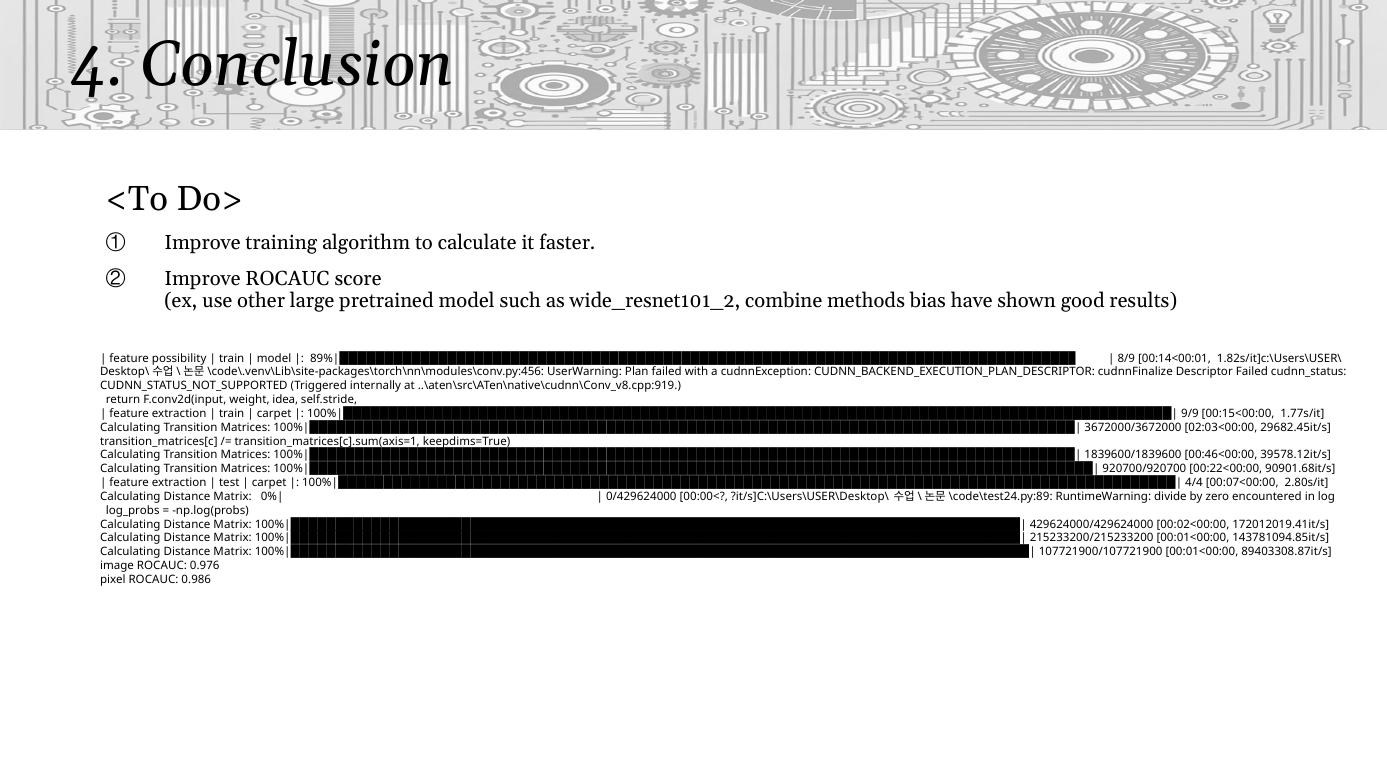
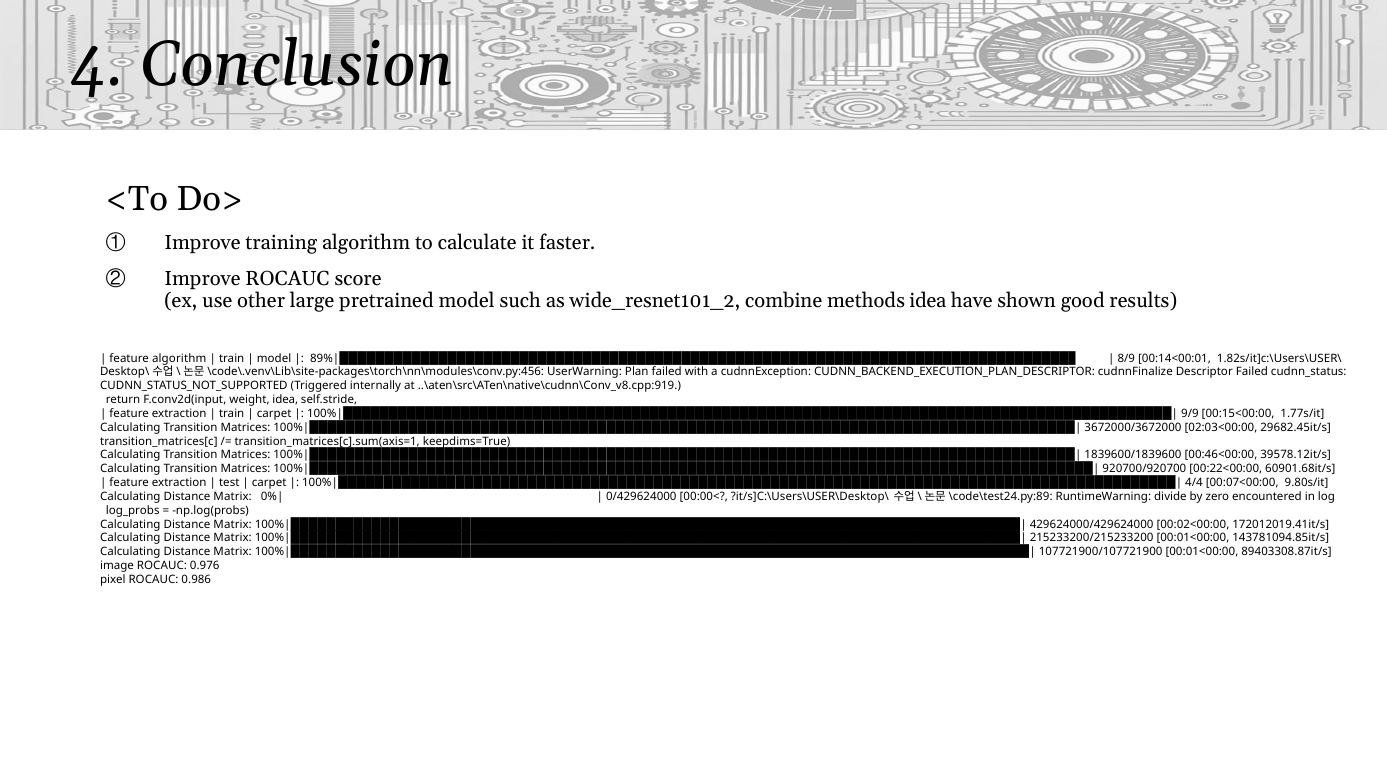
methods bias: bias -> idea (928, 301)
feature possibility: possibility -> algorithm (179, 358)
90901.68it/s: 90901.68it/s -> 60901.68it/s (1300, 469)
2.80s/it: 2.80s/it -> 9.80s/it (1307, 483)
